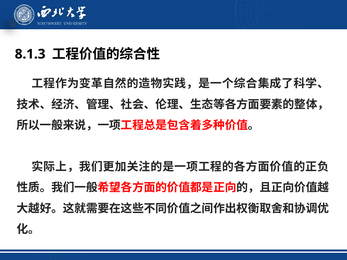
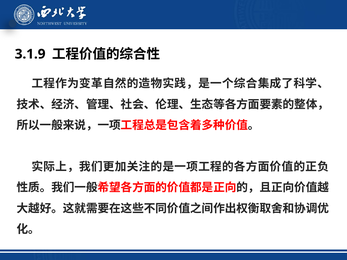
8.1.3: 8.1.3 -> 3.1.9 (30, 54)
